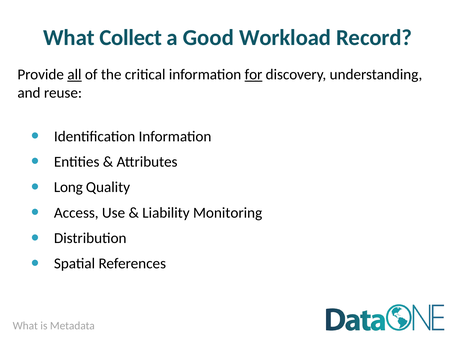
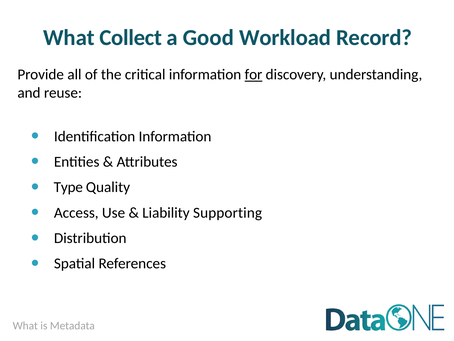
all underline: present -> none (74, 74)
Long: Long -> Type (68, 187)
Monitoring: Monitoring -> Supporting (228, 212)
